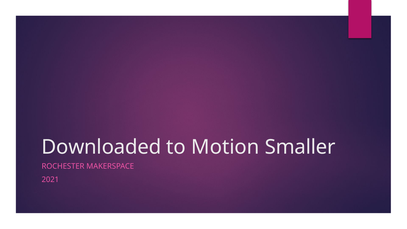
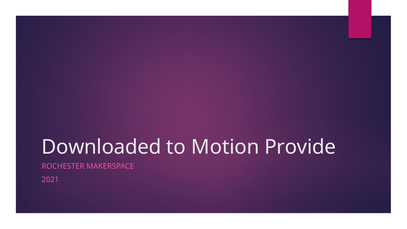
Smaller: Smaller -> Provide (300, 147)
